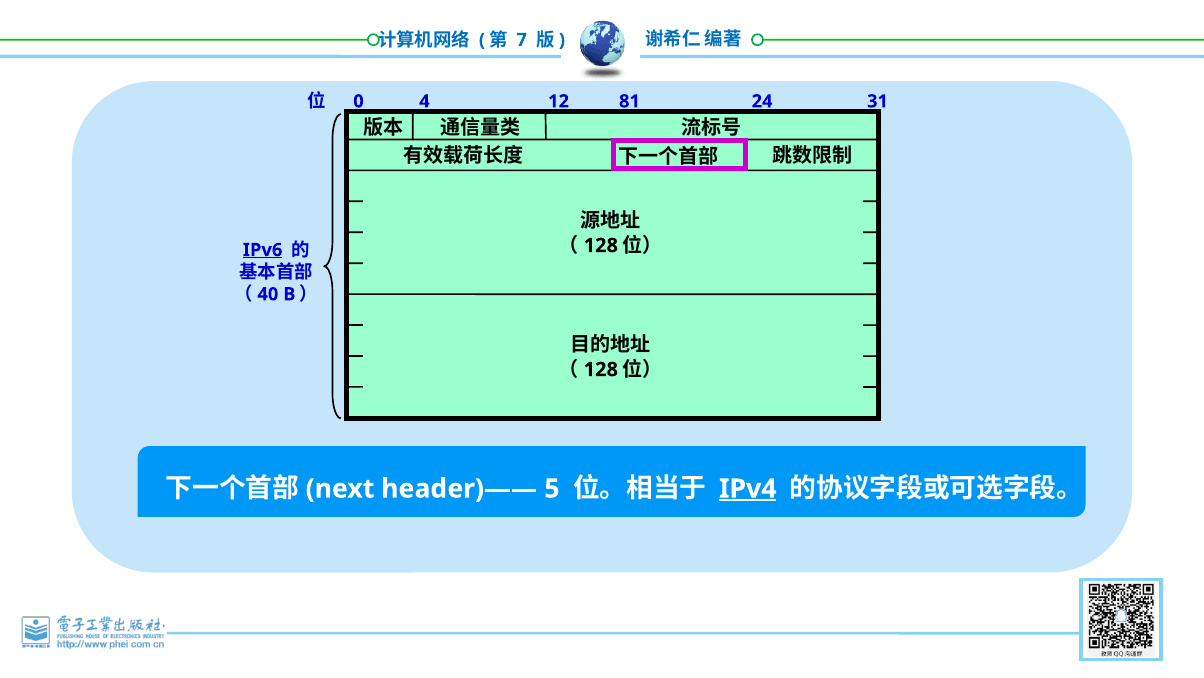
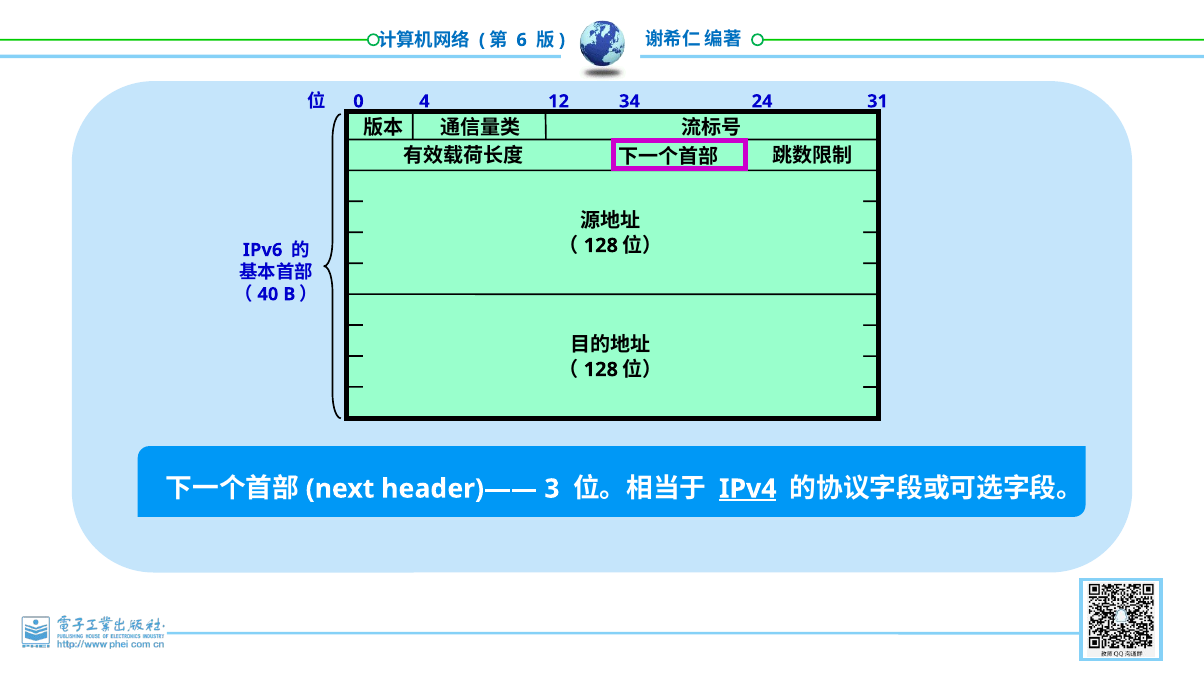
7: 7 -> 6 (522, 40)
81: 81 -> 34 (630, 101)
IPv6 underline: present -> none (263, 250)
5: 5 -> 3 (552, 488)
